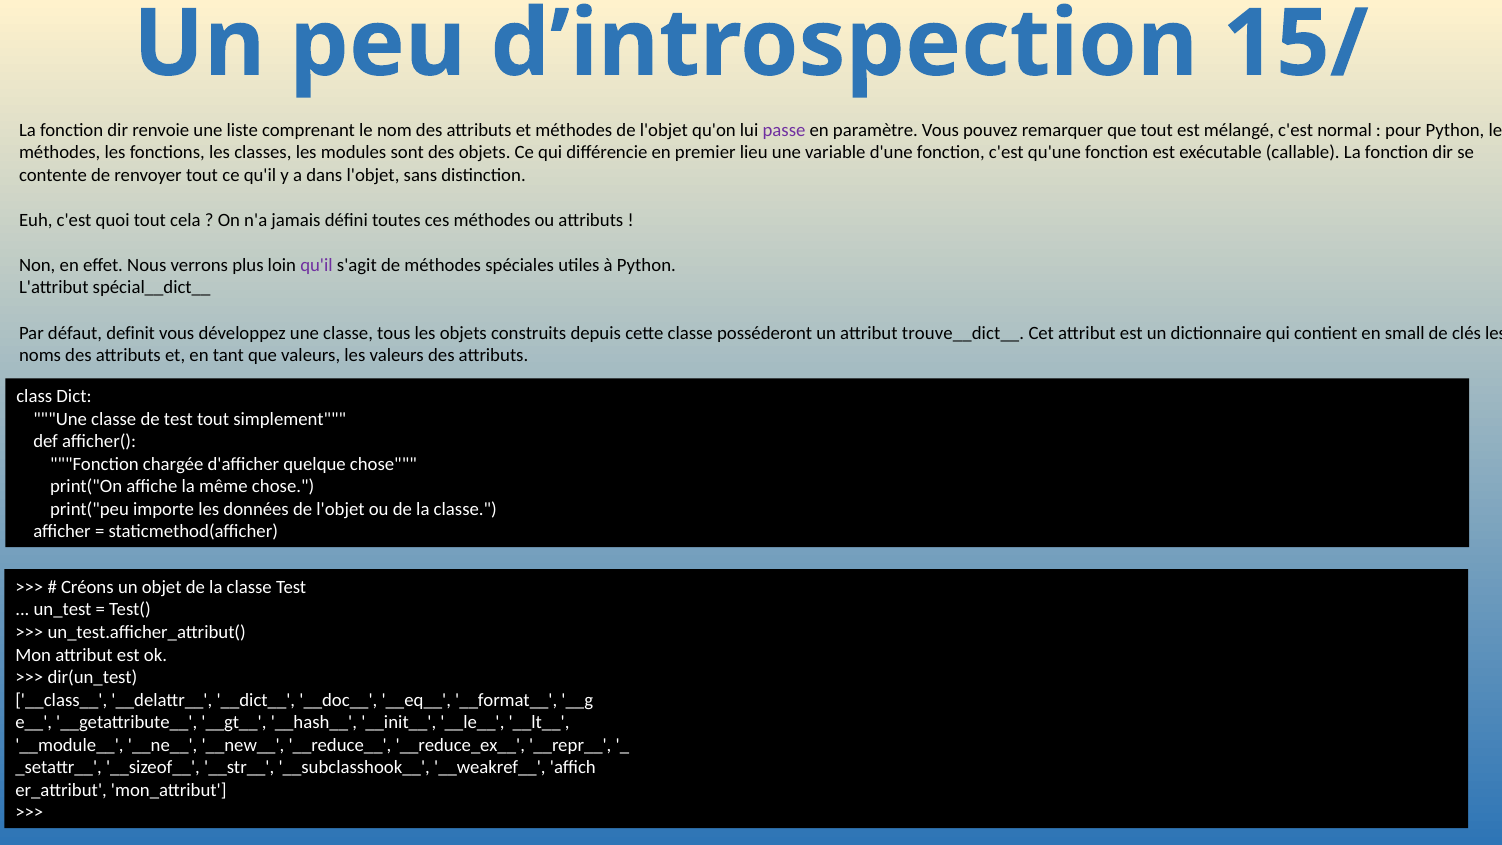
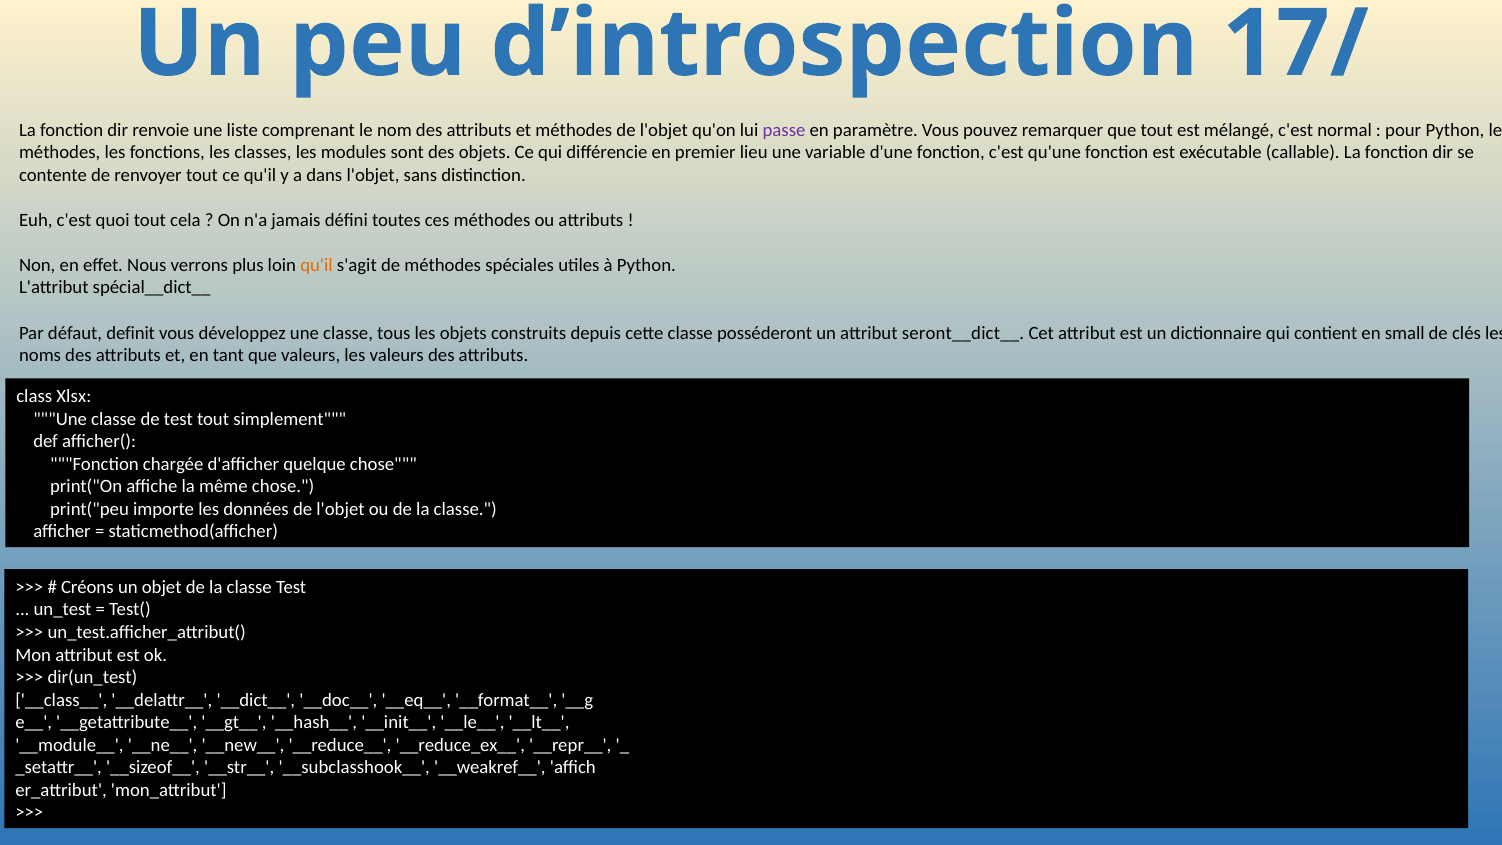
15/: 15/ -> 17/ (1296, 44)
qu'il colour: purple -> orange (316, 265)
trouve__dict__: trouve__dict__ -> seront__dict__ (963, 333)
Dict: Dict -> Xlsx (74, 397)
